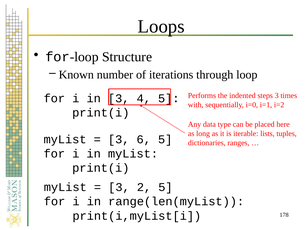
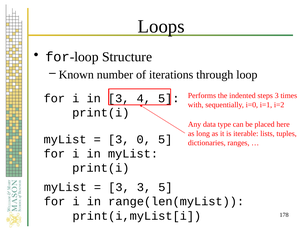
6: 6 -> 0 (144, 140)
3 2: 2 -> 3 (144, 187)
